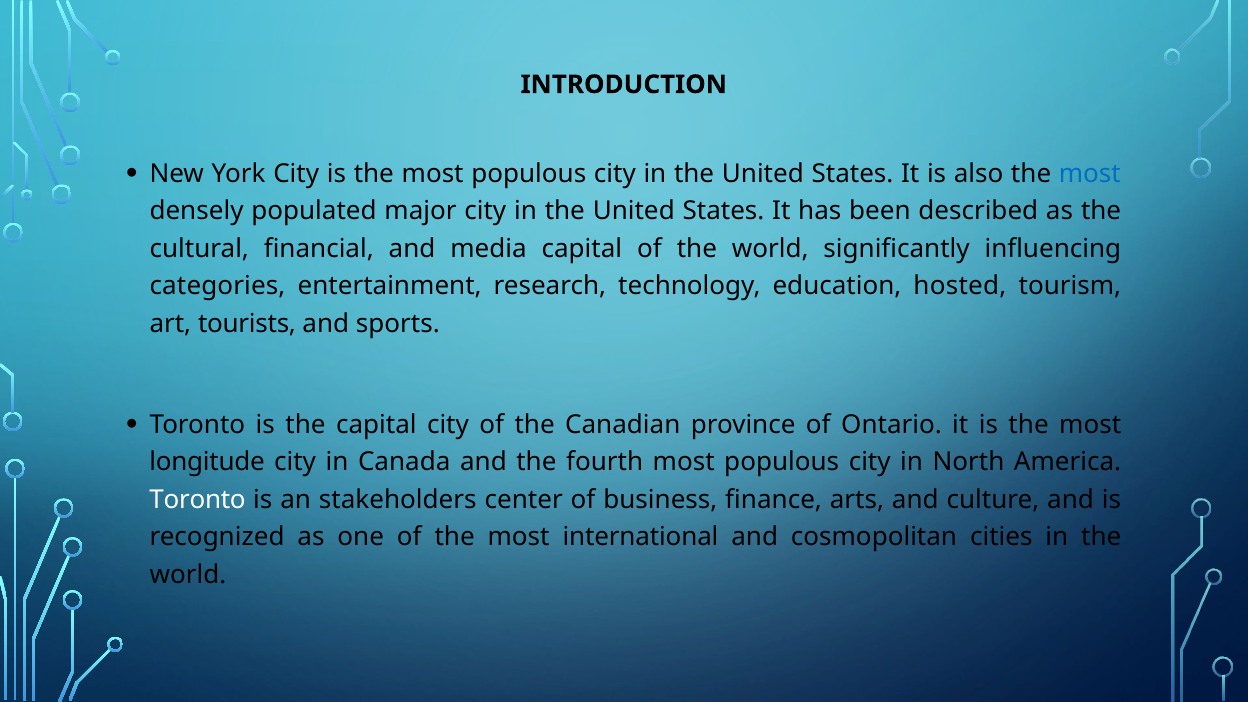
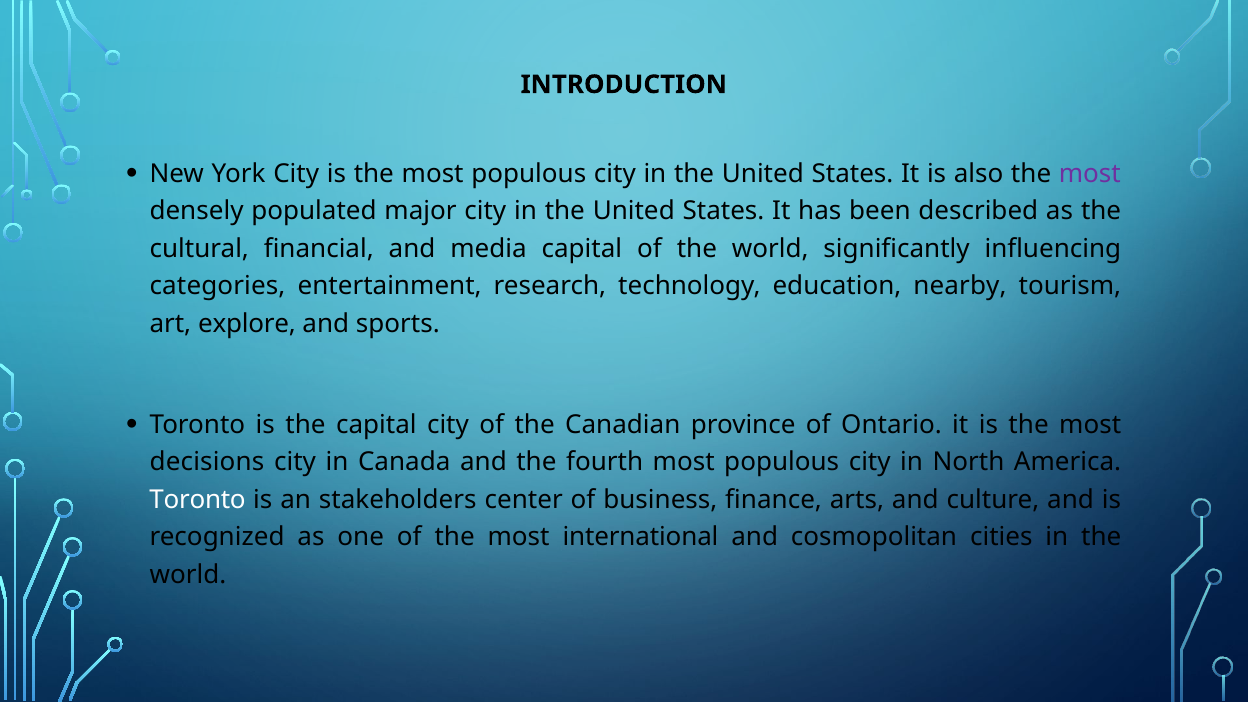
most colour: blue -> purple (1090, 174)
hosted: hosted -> nearby (960, 286)
tourists: tourists -> explore (247, 324)
longitude: longitude -> decisions (207, 462)
